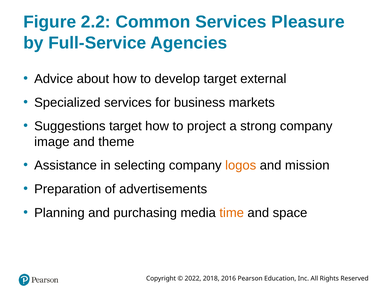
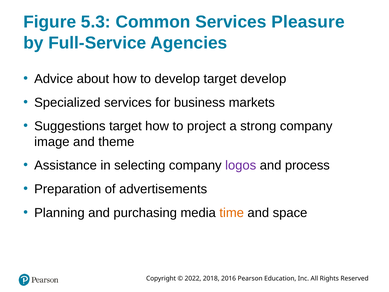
2.2: 2.2 -> 5.3 (96, 22)
target external: external -> develop (263, 79)
logos colour: orange -> purple (241, 165)
mission: mission -> process (307, 165)
